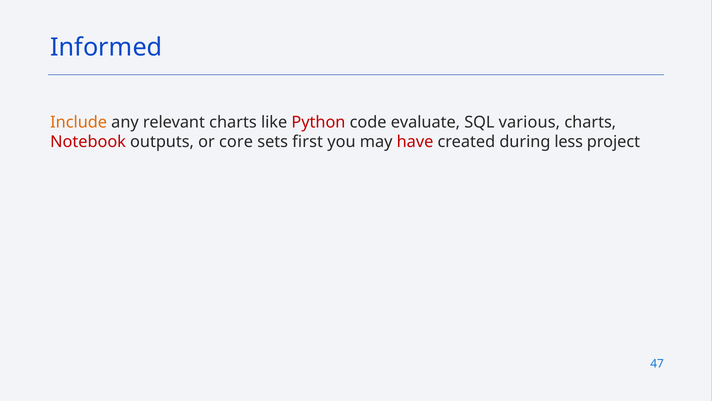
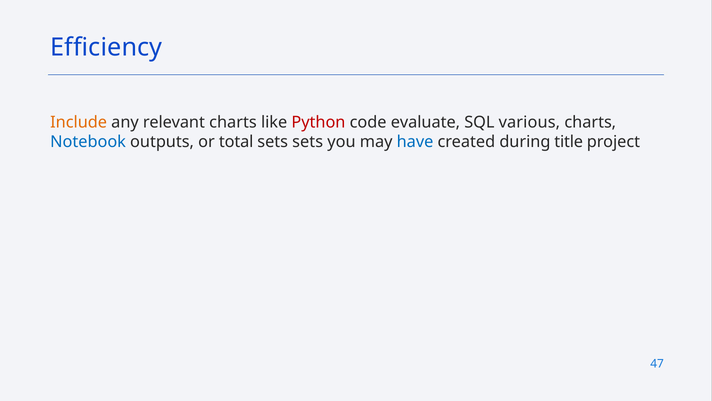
Informed: Informed -> Efficiency (106, 48)
Notebook colour: red -> blue (88, 142)
core: core -> total (236, 142)
sets first: first -> sets (308, 142)
have colour: red -> blue (415, 142)
less: less -> title (569, 142)
